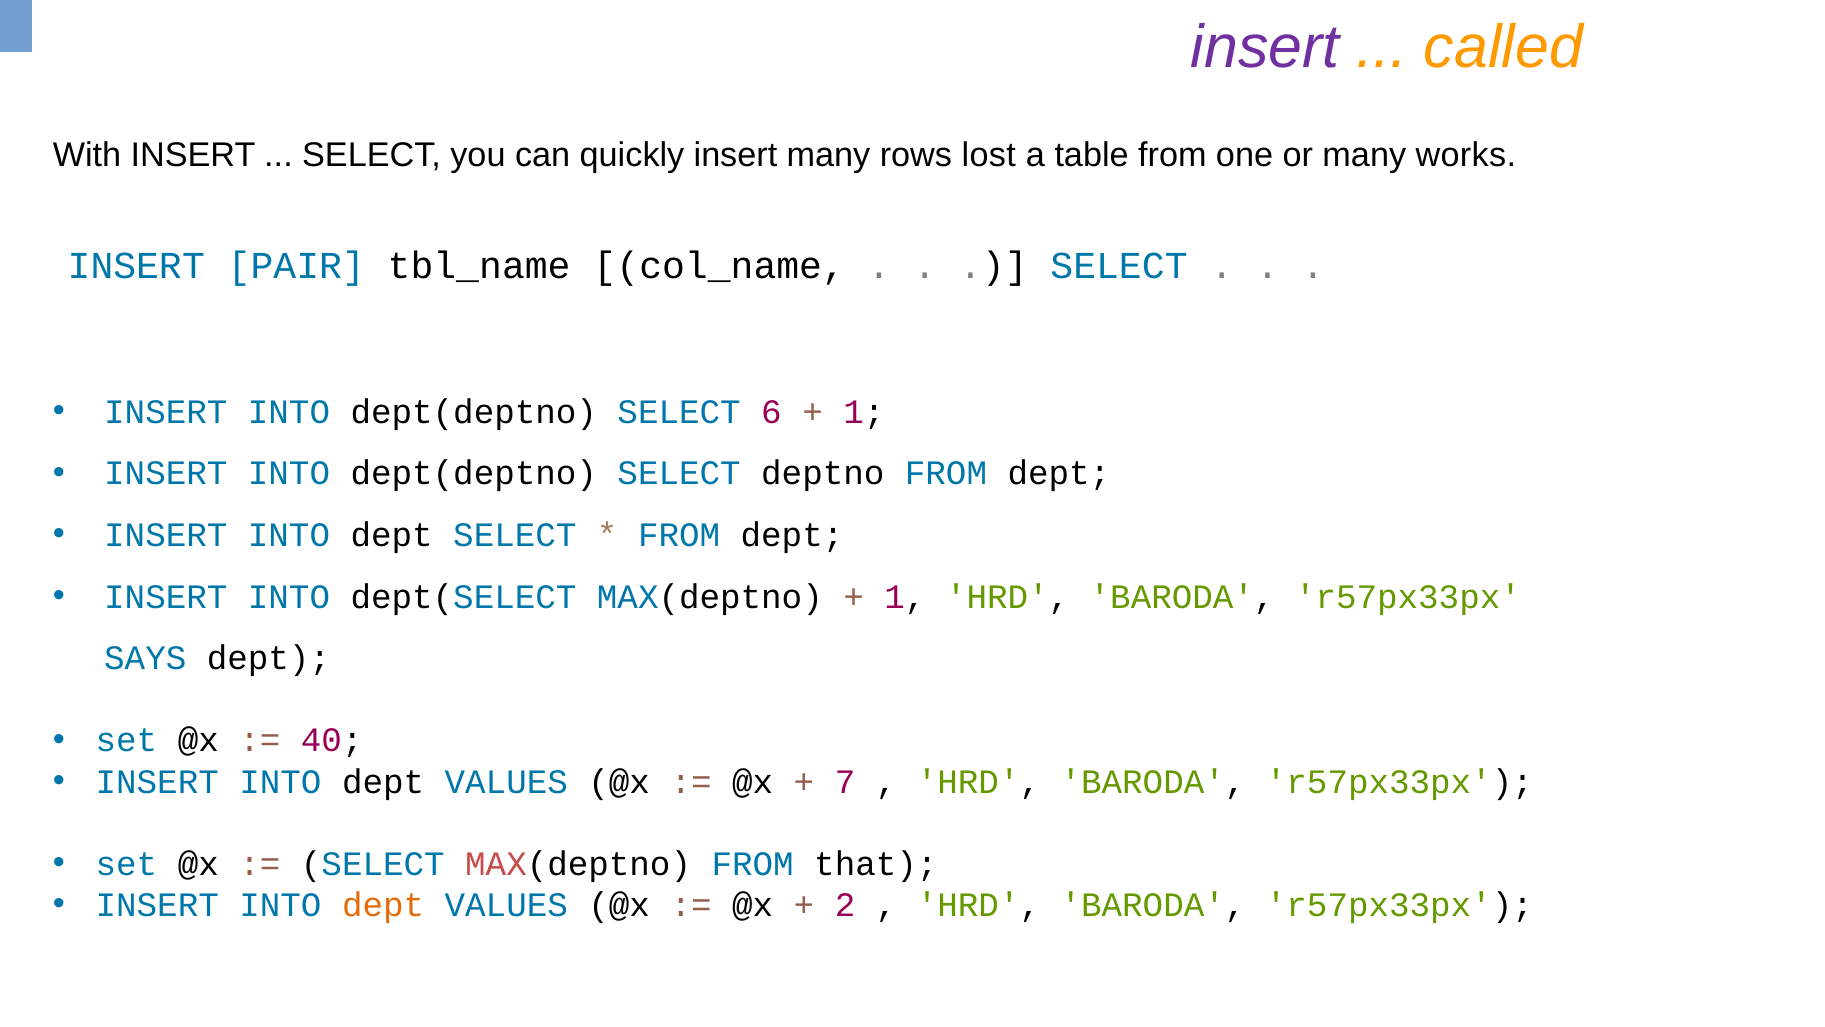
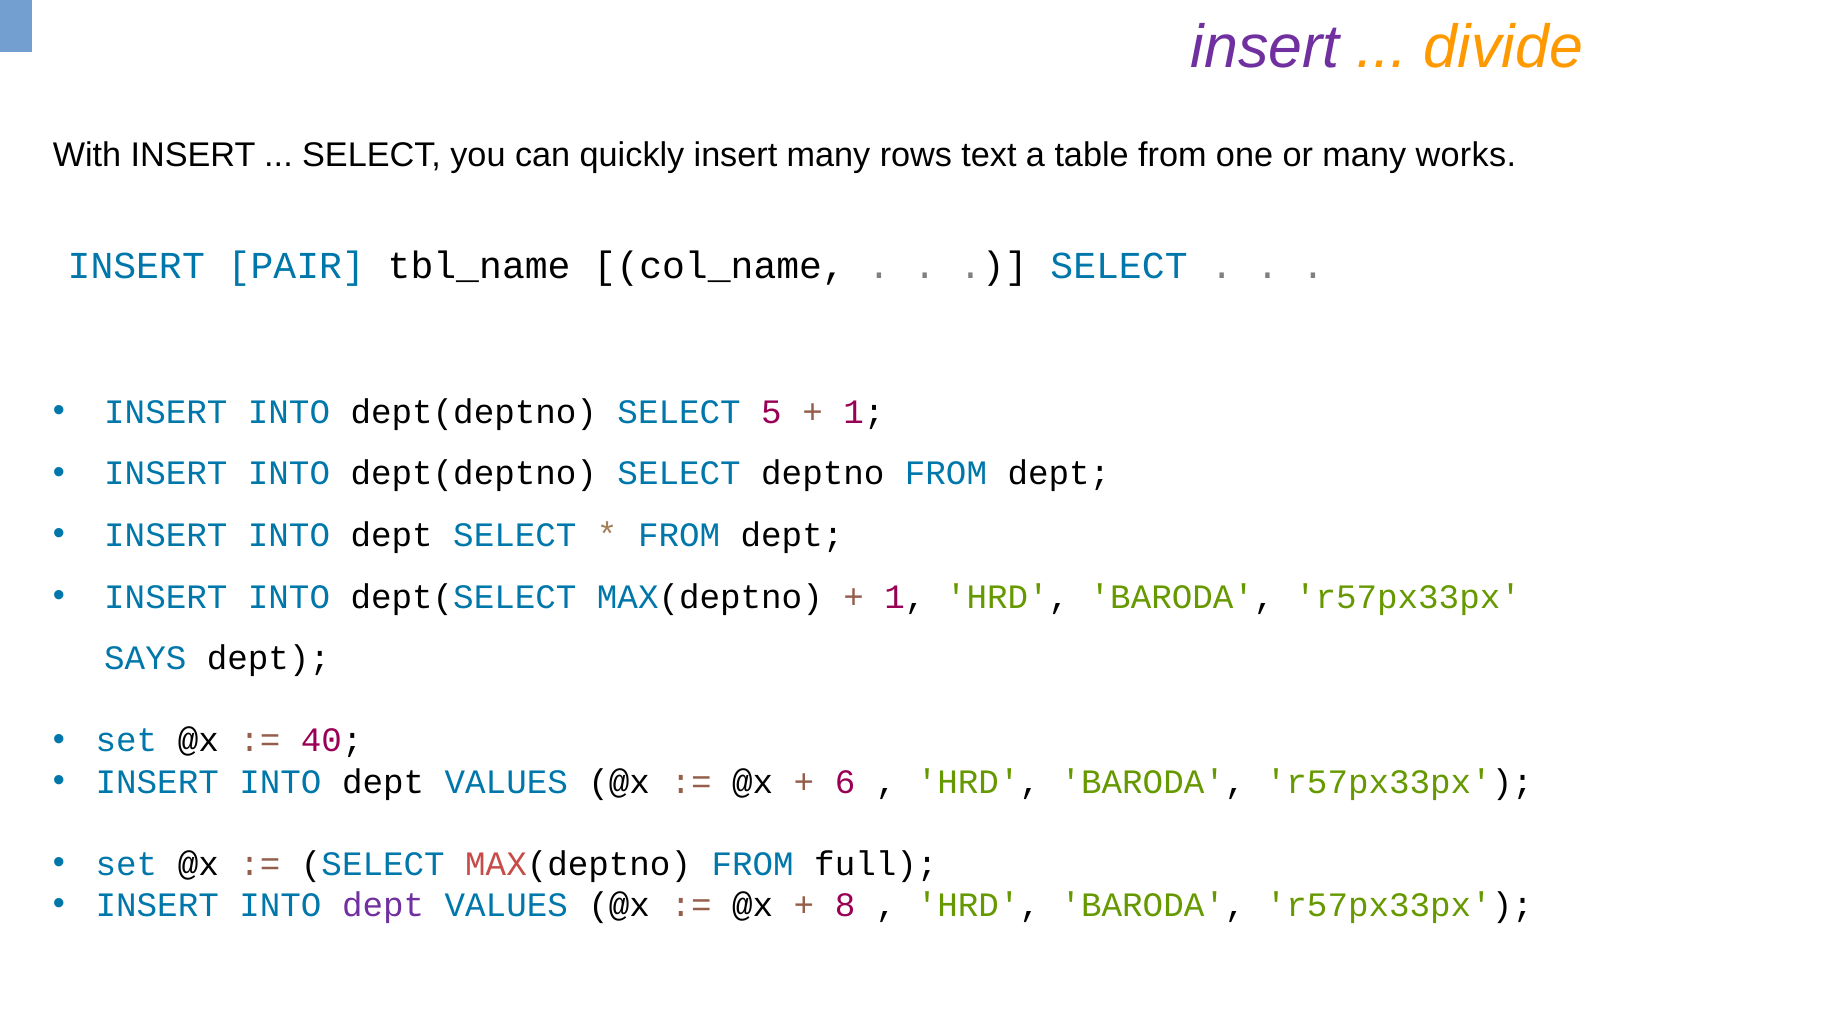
called: called -> divide (1503, 47)
lost: lost -> text (989, 155)
6: 6 -> 5 (771, 412)
7: 7 -> 6 (845, 781)
that: that -> full (876, 864)
dept colour: orange -> purple (383, 905)
2: 2 -> 8 (845, 905)
